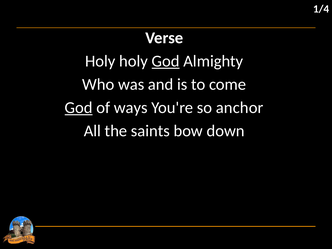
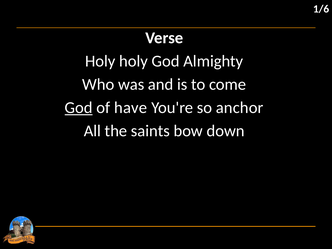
1/4: 1/4 -> 1/6 (321, 9)
God underline: present -> none (166, 61)
ways: ways -> have (131, 108)
